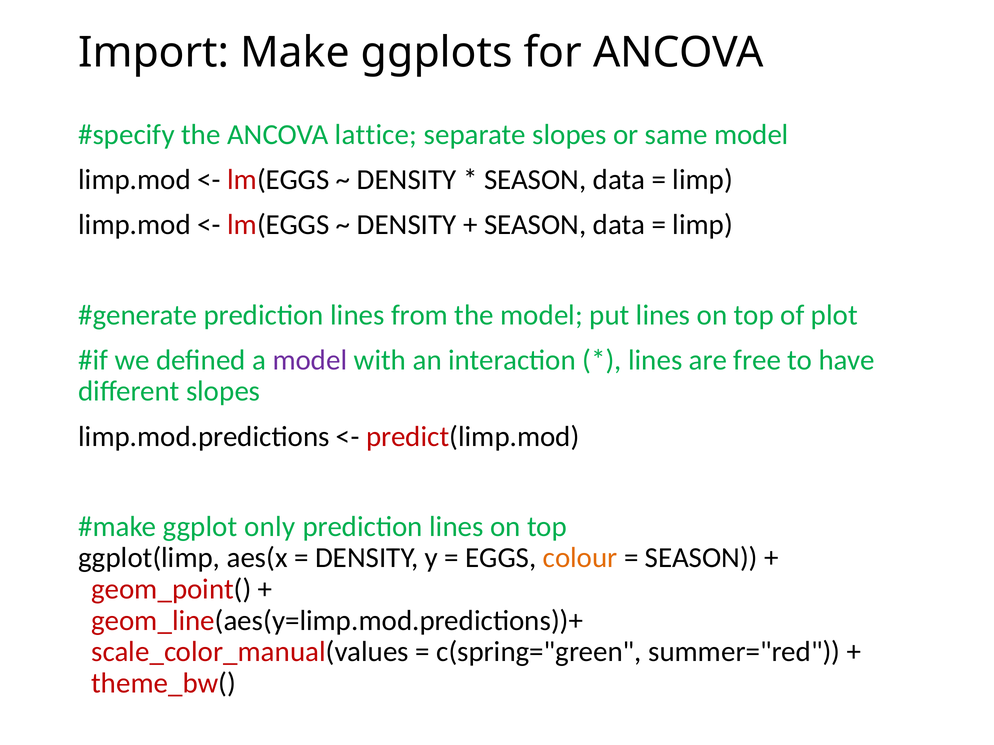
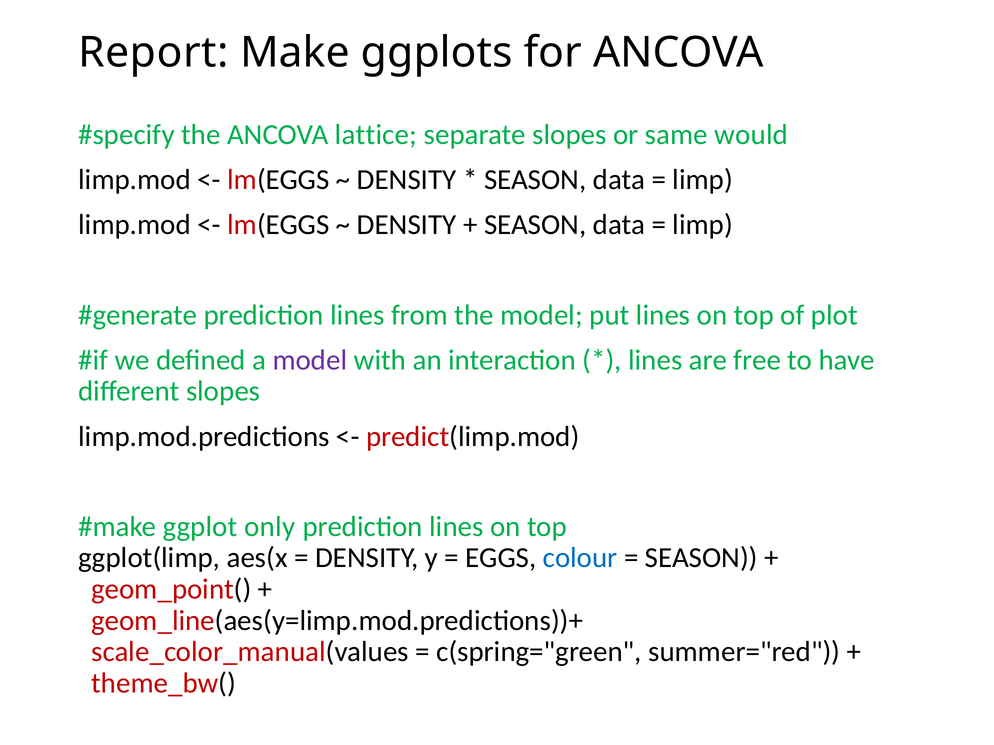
Import: Import -> Report (153, 53)
same model: model -> would (751, 135)
colour colour: orange -> blue (580, 558)
